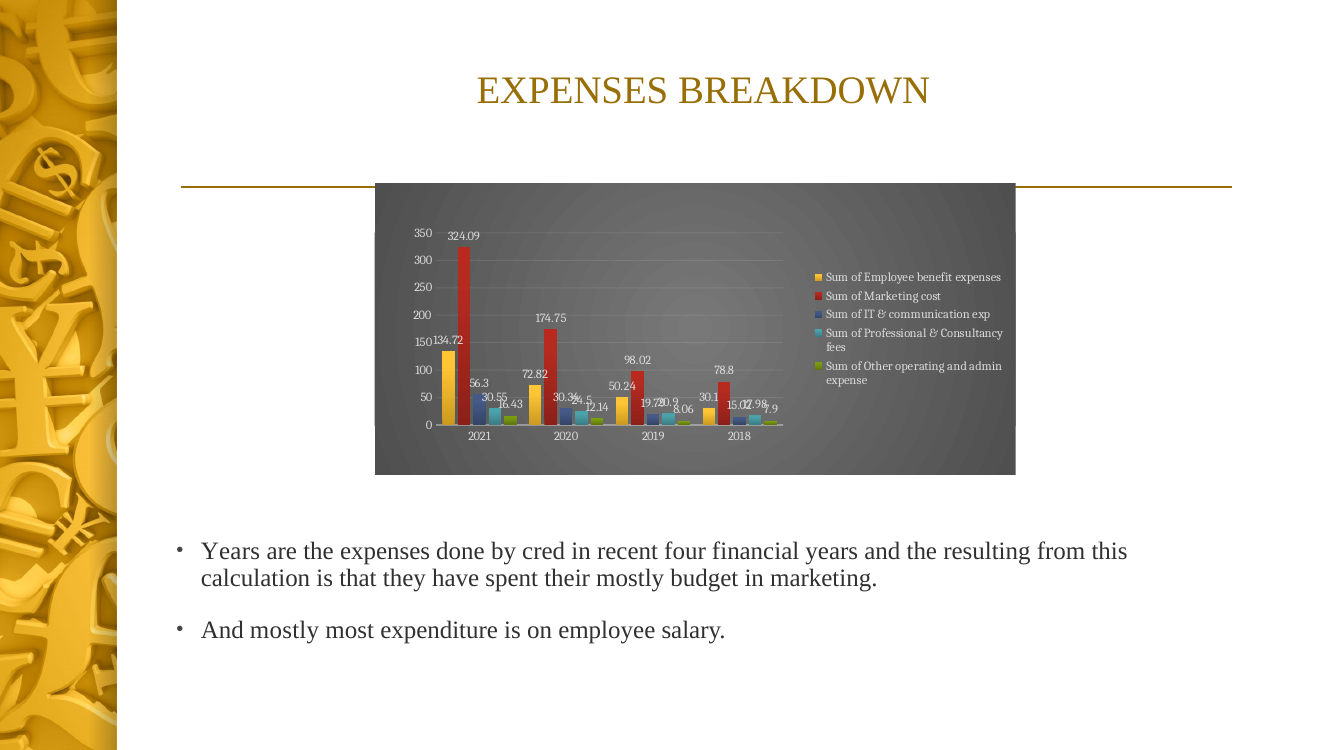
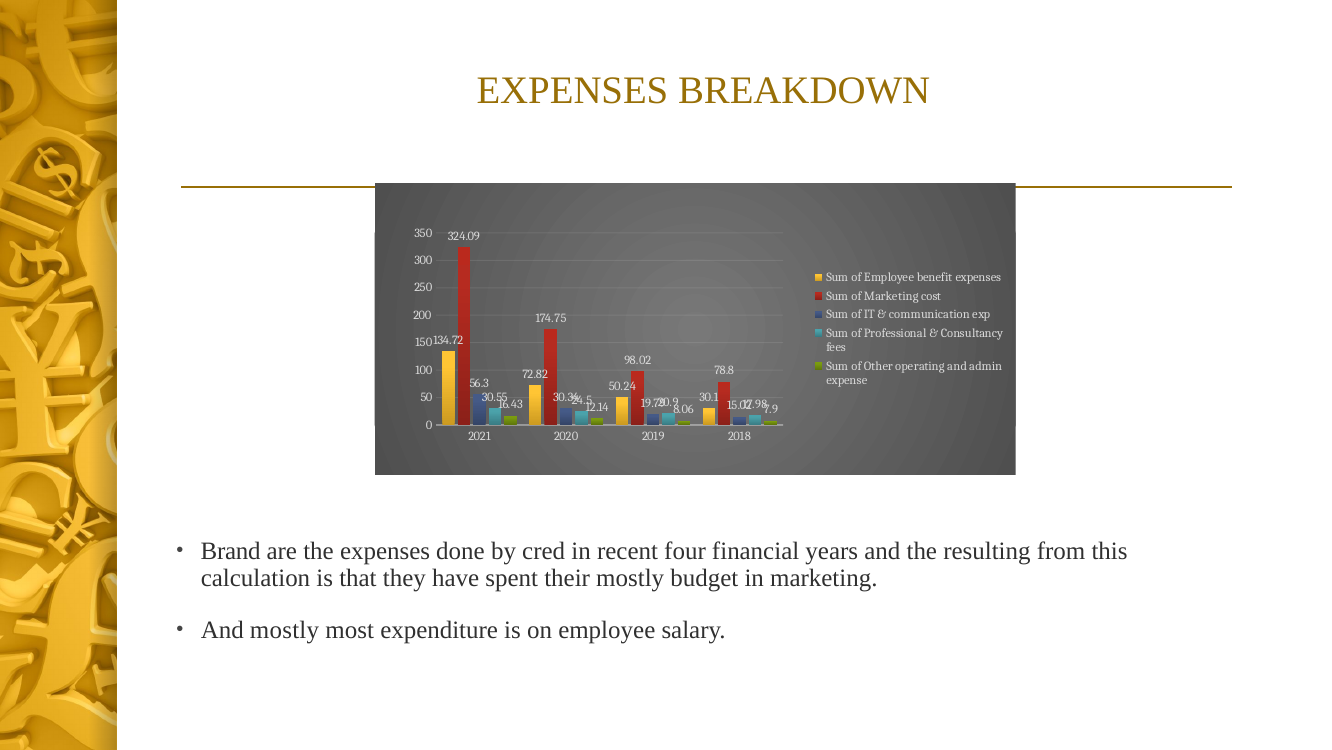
Years: Years -> Brand (231, 550)
